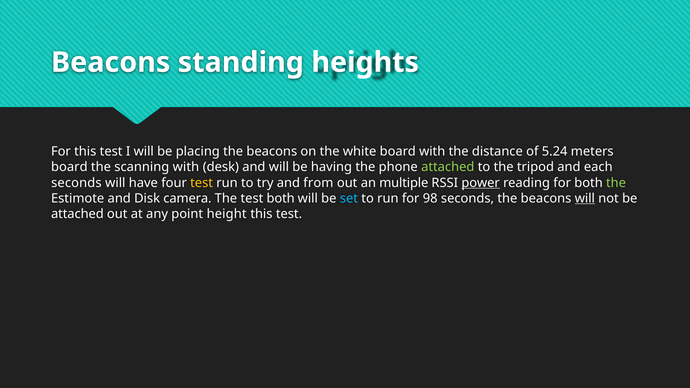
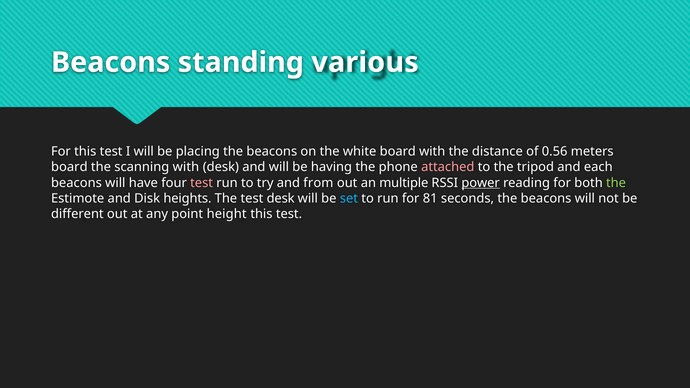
heights: heights -> various (365, 62)
5.24: 5.24 -> 0.56 (555, 152)
attached colour: light green -> pink (448, 167)
seconds: seconds -> beacons (76, 183)
test colour: yellow -> pink (202, 183)
camera: camera -> heights (187, 198)
test both: both -> desk (281, 198)
98: 98 -> 81 (430, 198)
will underline: present -> none (585, 198)
attached: attached -> different (77, 214)
